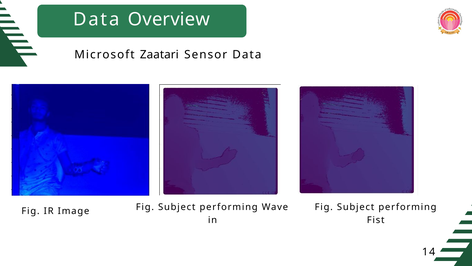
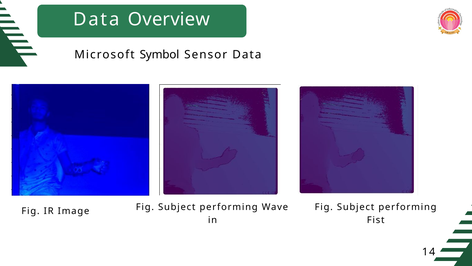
Zaatari: Zaatari -> Symbol (159, 54)
